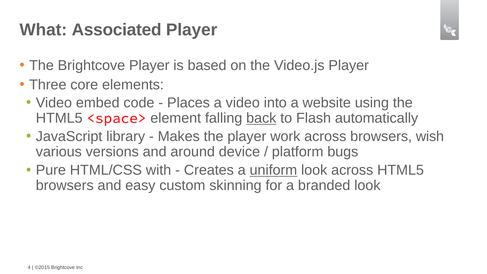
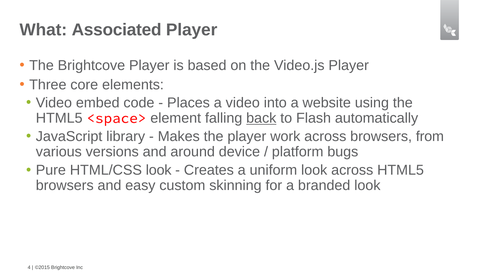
wish: wish -> from (430, 136)
HTML/CSS with: with -> look (159, 170)
uniform underline: present -> none (273, 170)
